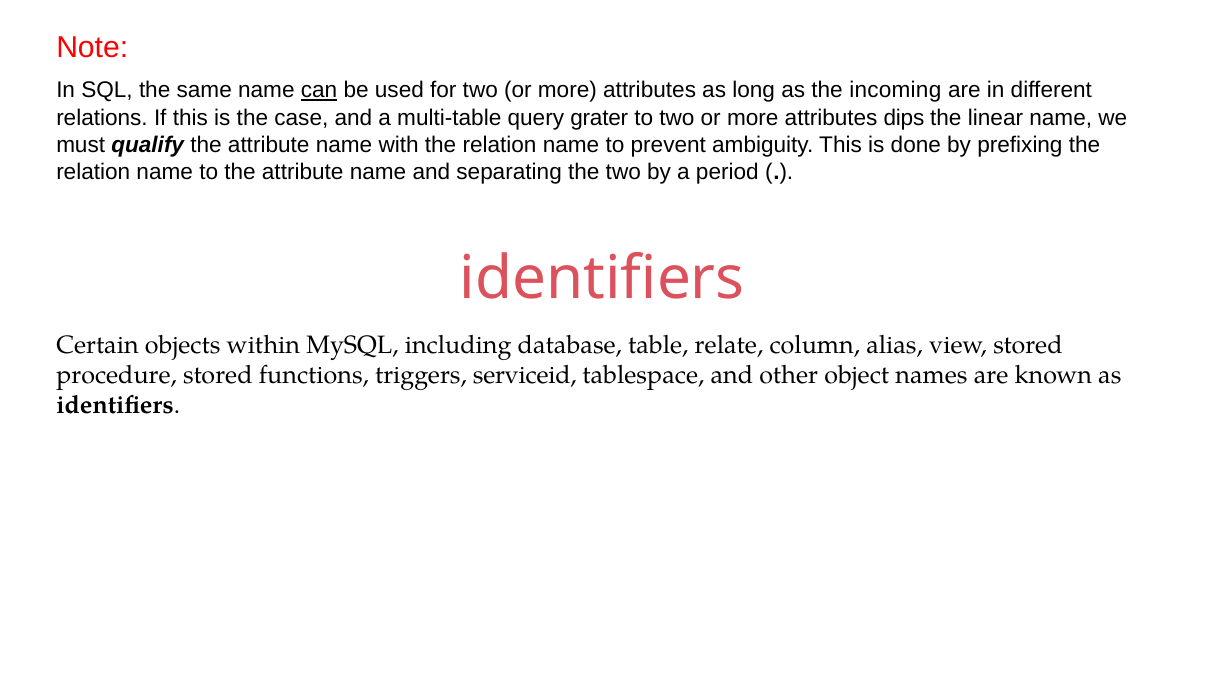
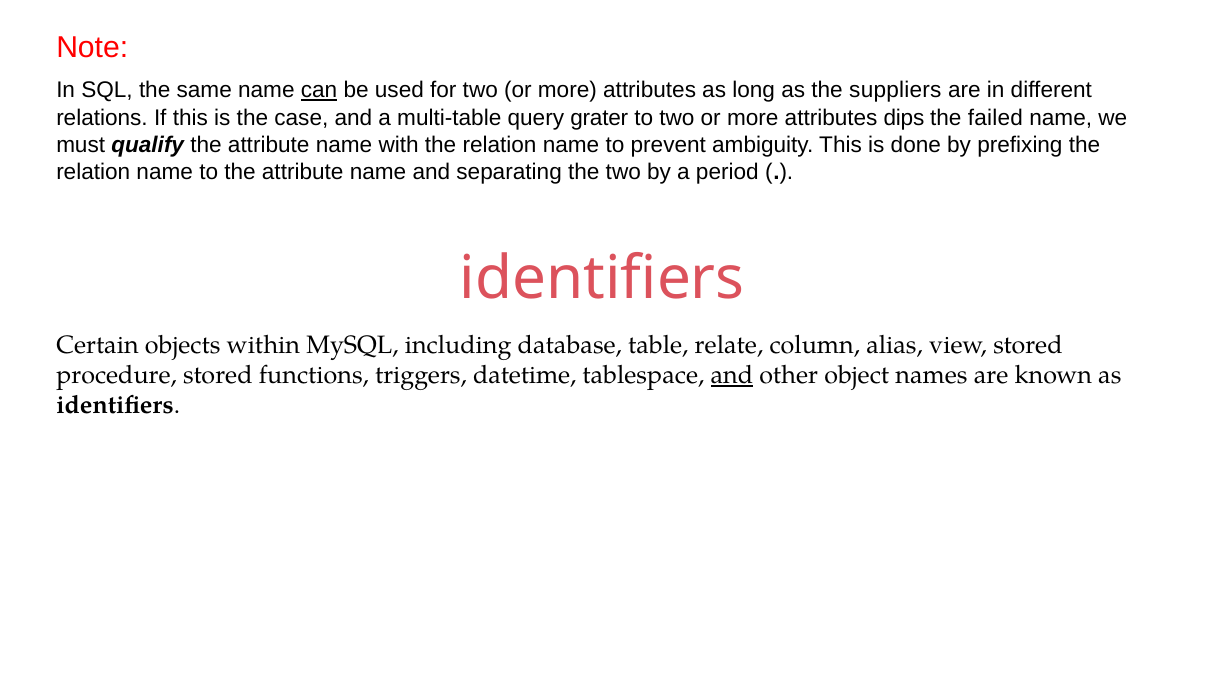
incoming: incoming -> suppliers (895, 90)
linear: linear -> failed (995, 118)
serviceid: serviceid -> datetime (525, 375)
and underline: none -> present (732, 375)
